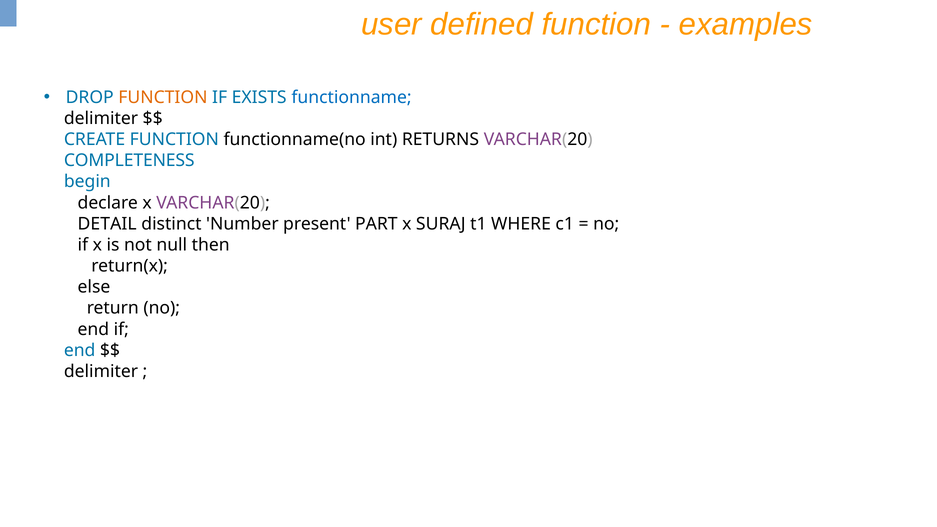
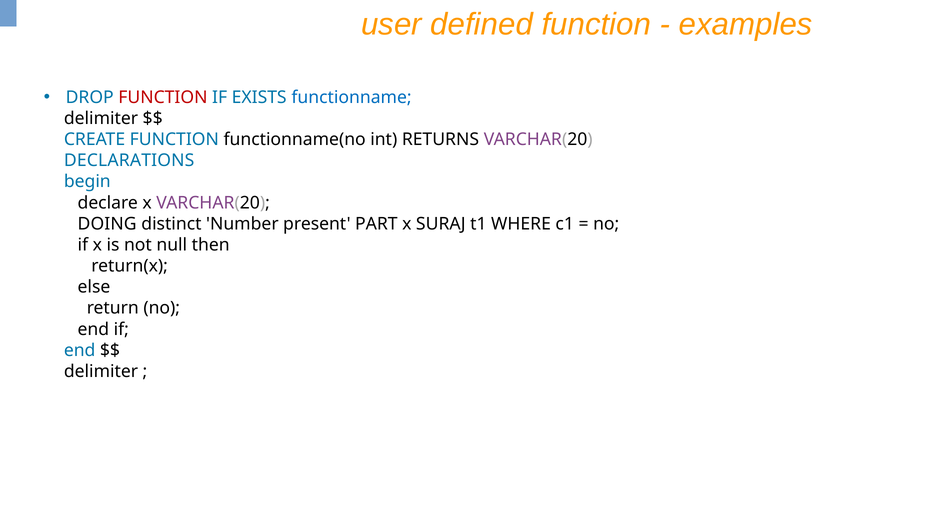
FUNCTION colour: orange -> red (163, 97)
COMPLETENESS: COMPLETENESS -> DECLARATIONS (129, 161)
DETAIL: DETAIL -> DOING (107, 224)
